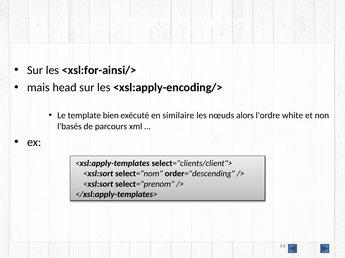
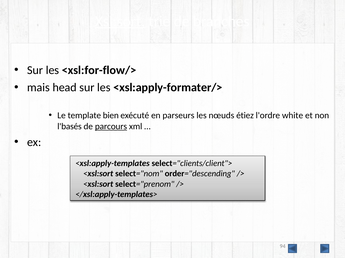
<xsl:for-ainsi/>: <xsl:for-ainsi/> -> <xsl:for-flow/> (99, 70)
<xsl:apply-encoding/>: <xsl:apply-encoding/> -> <xsl:apply-formater/> (168, 88)
similaire: similaire -> parseurs (178, 116)
alors: alors -> étiez (245, 116)
parcours underline: none -> present (111, 127)
